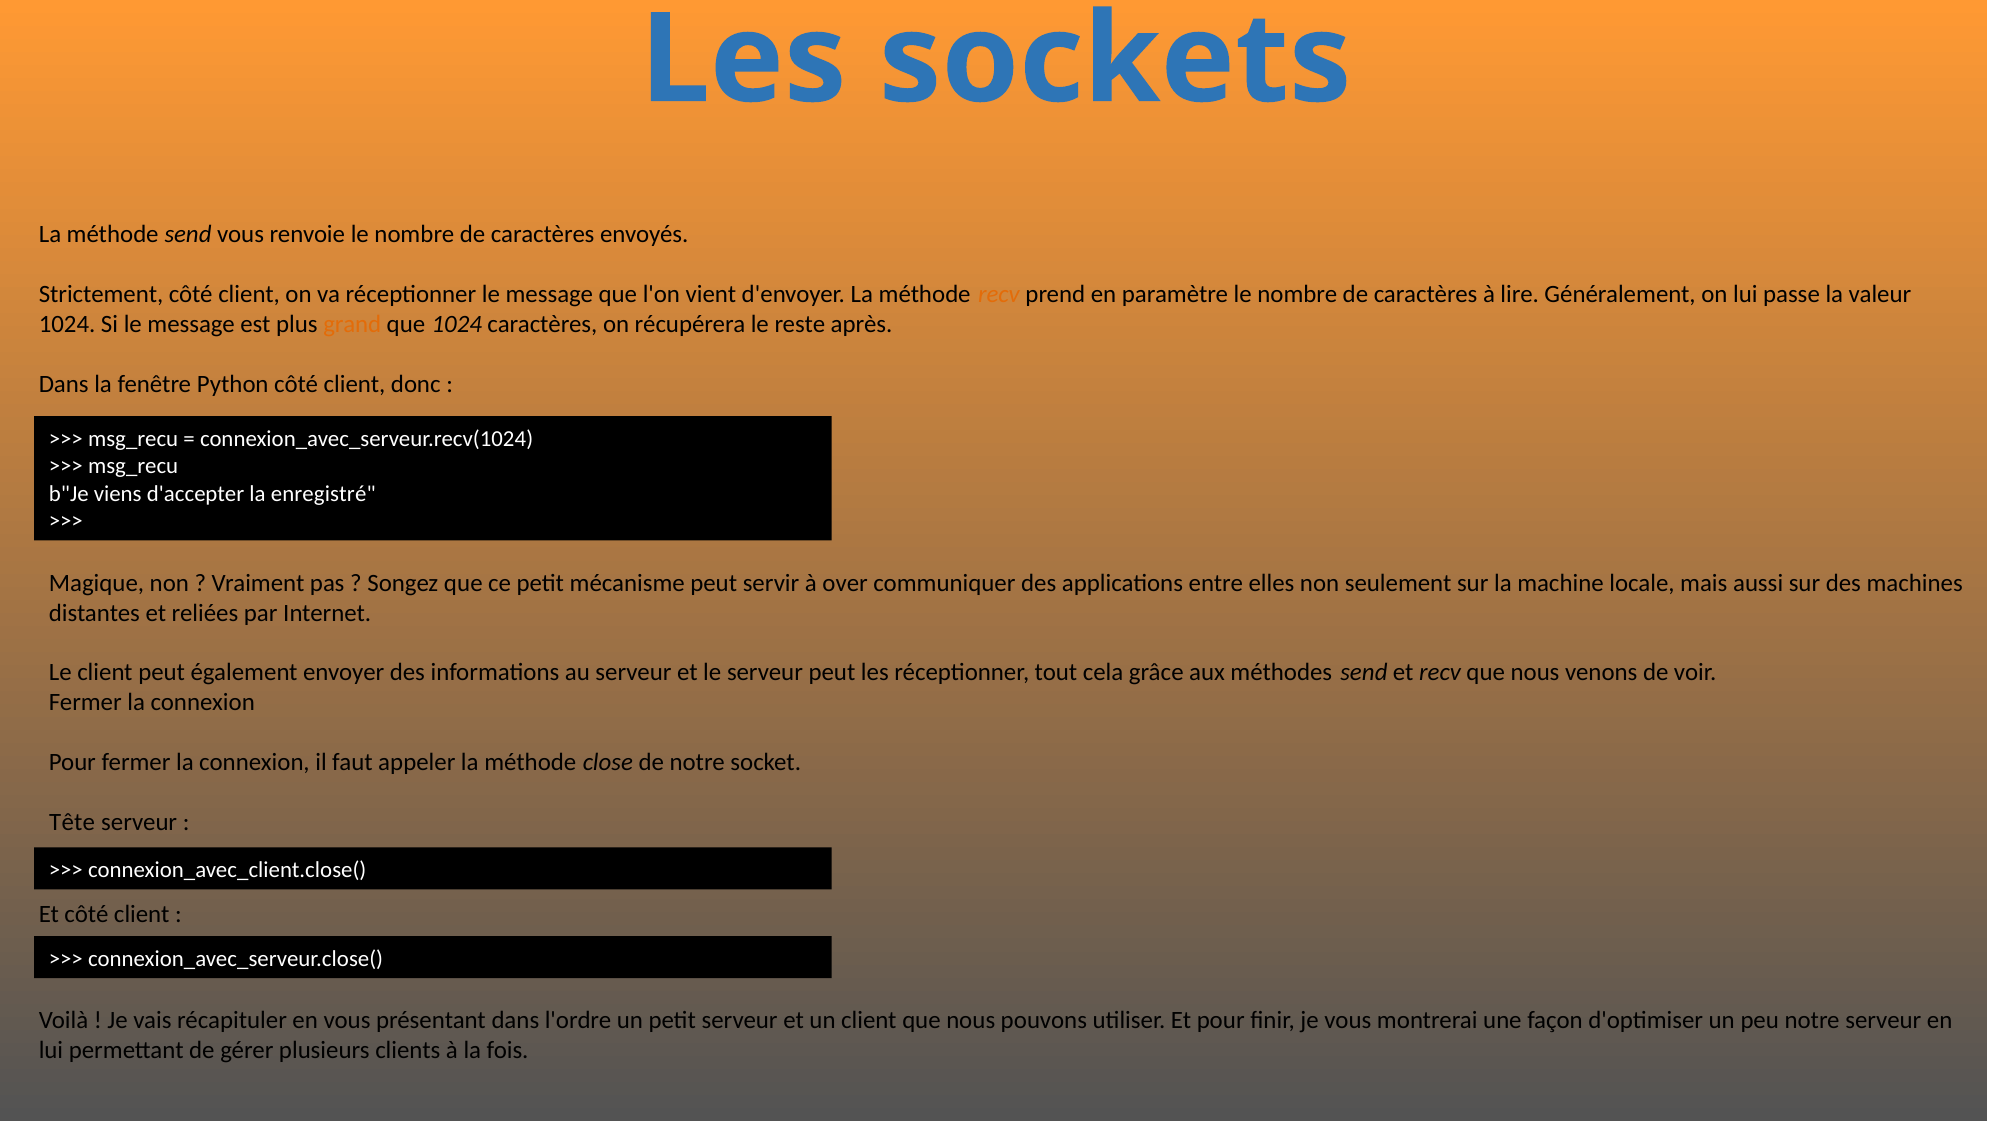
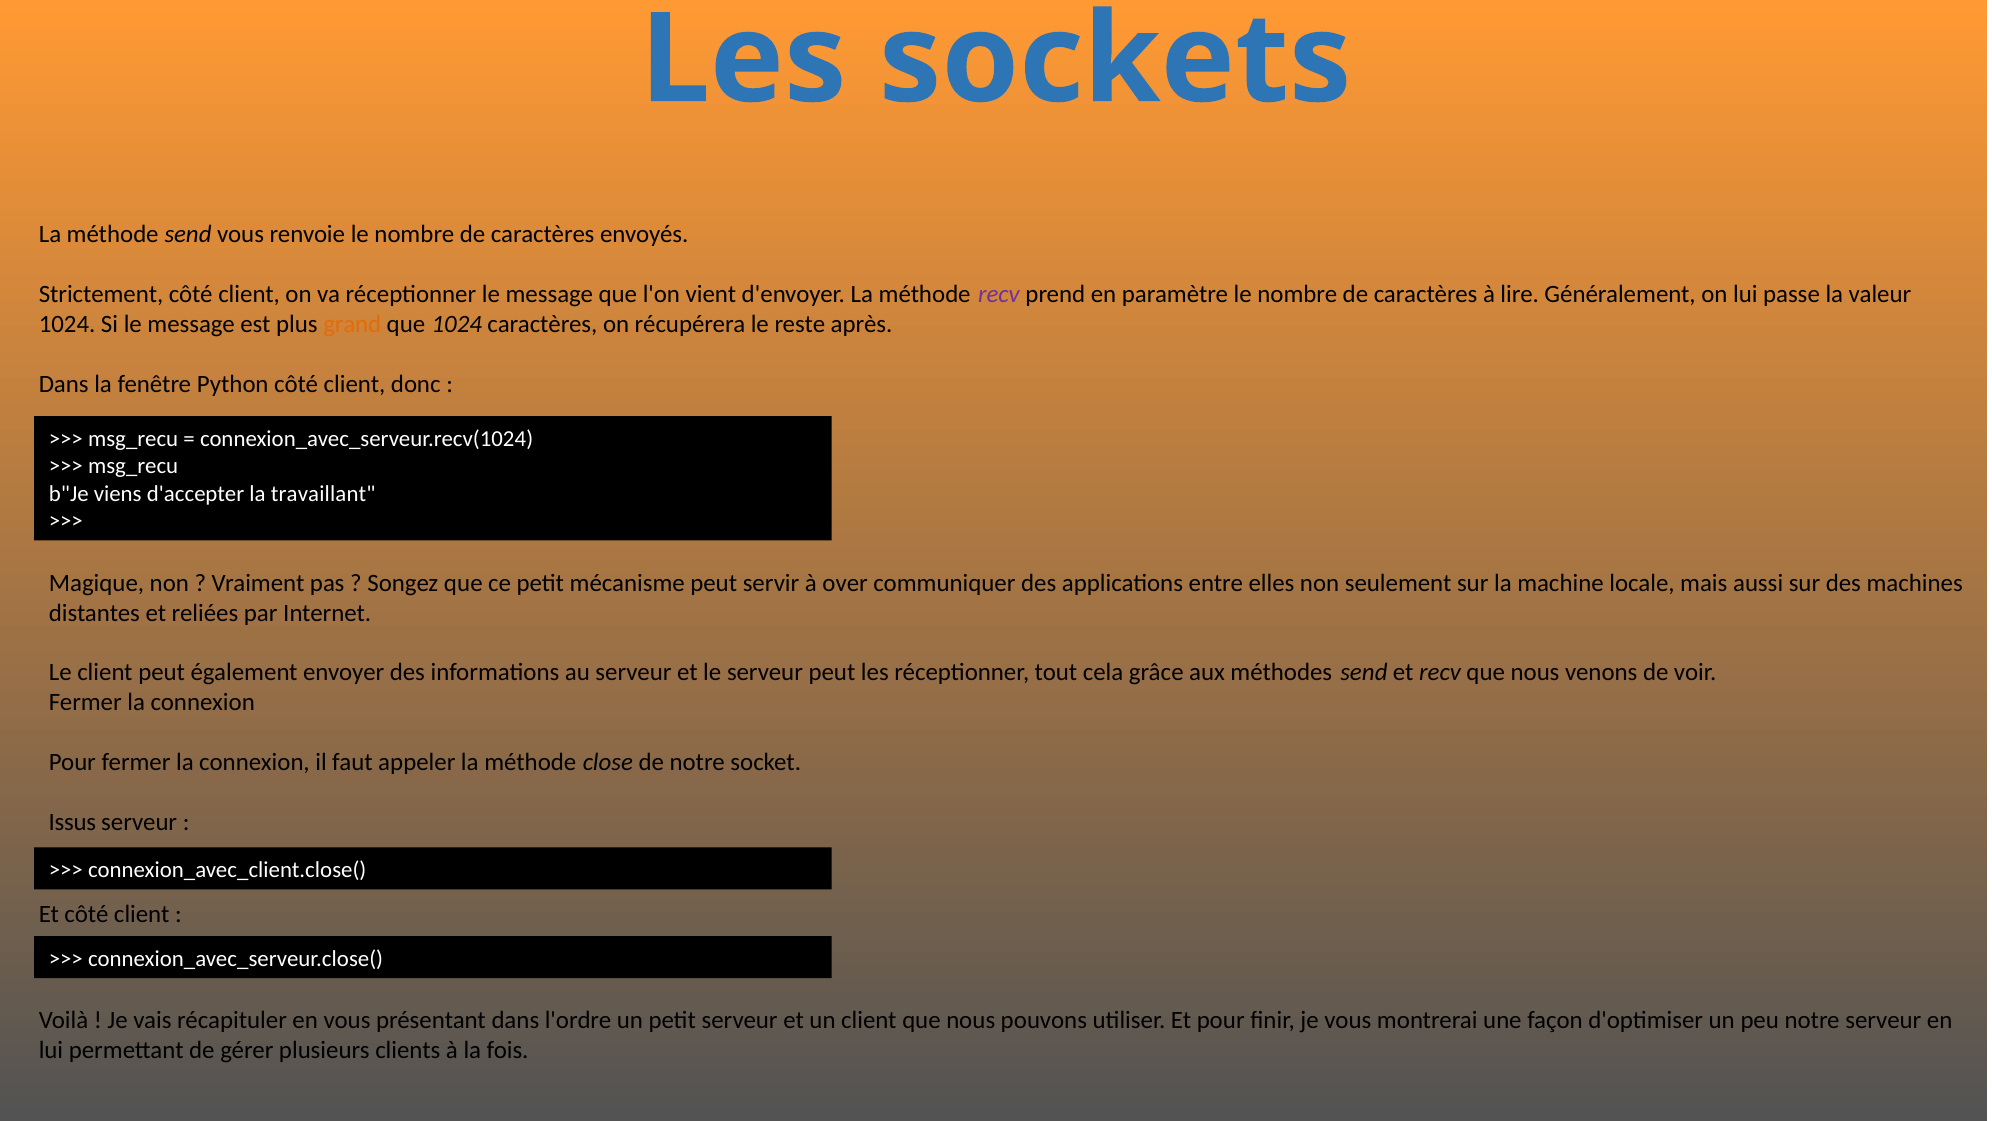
recv colour: orange -> purple (999, 294)
enregistré: enregistré -> travaillant (323, 493)
Tête: Tête -> Issus (72, 822)
